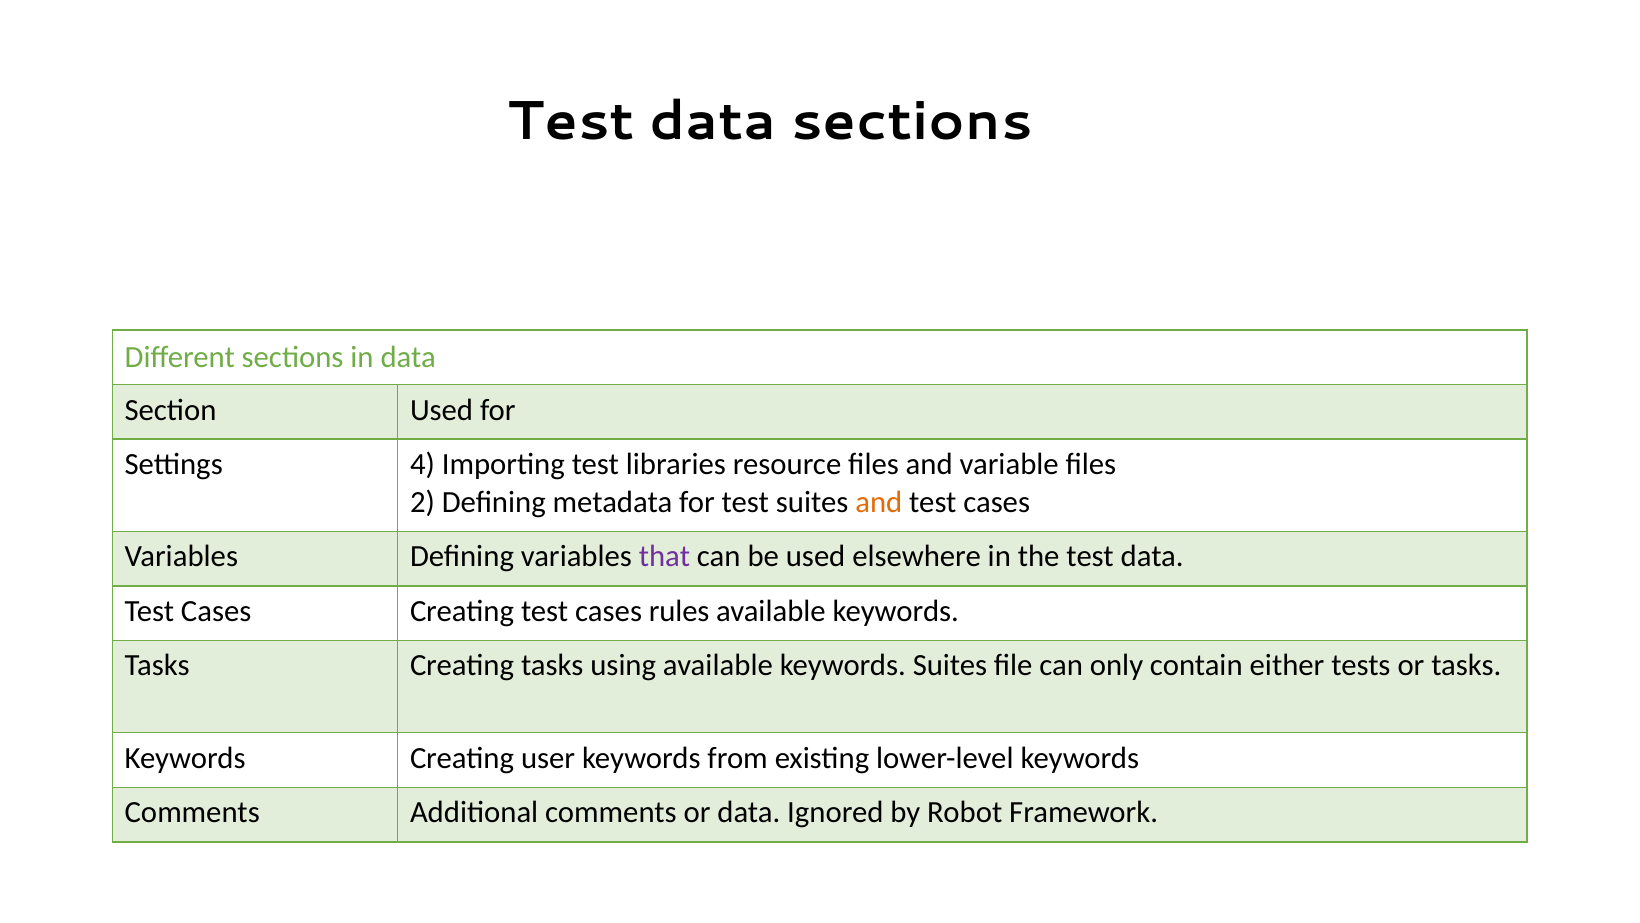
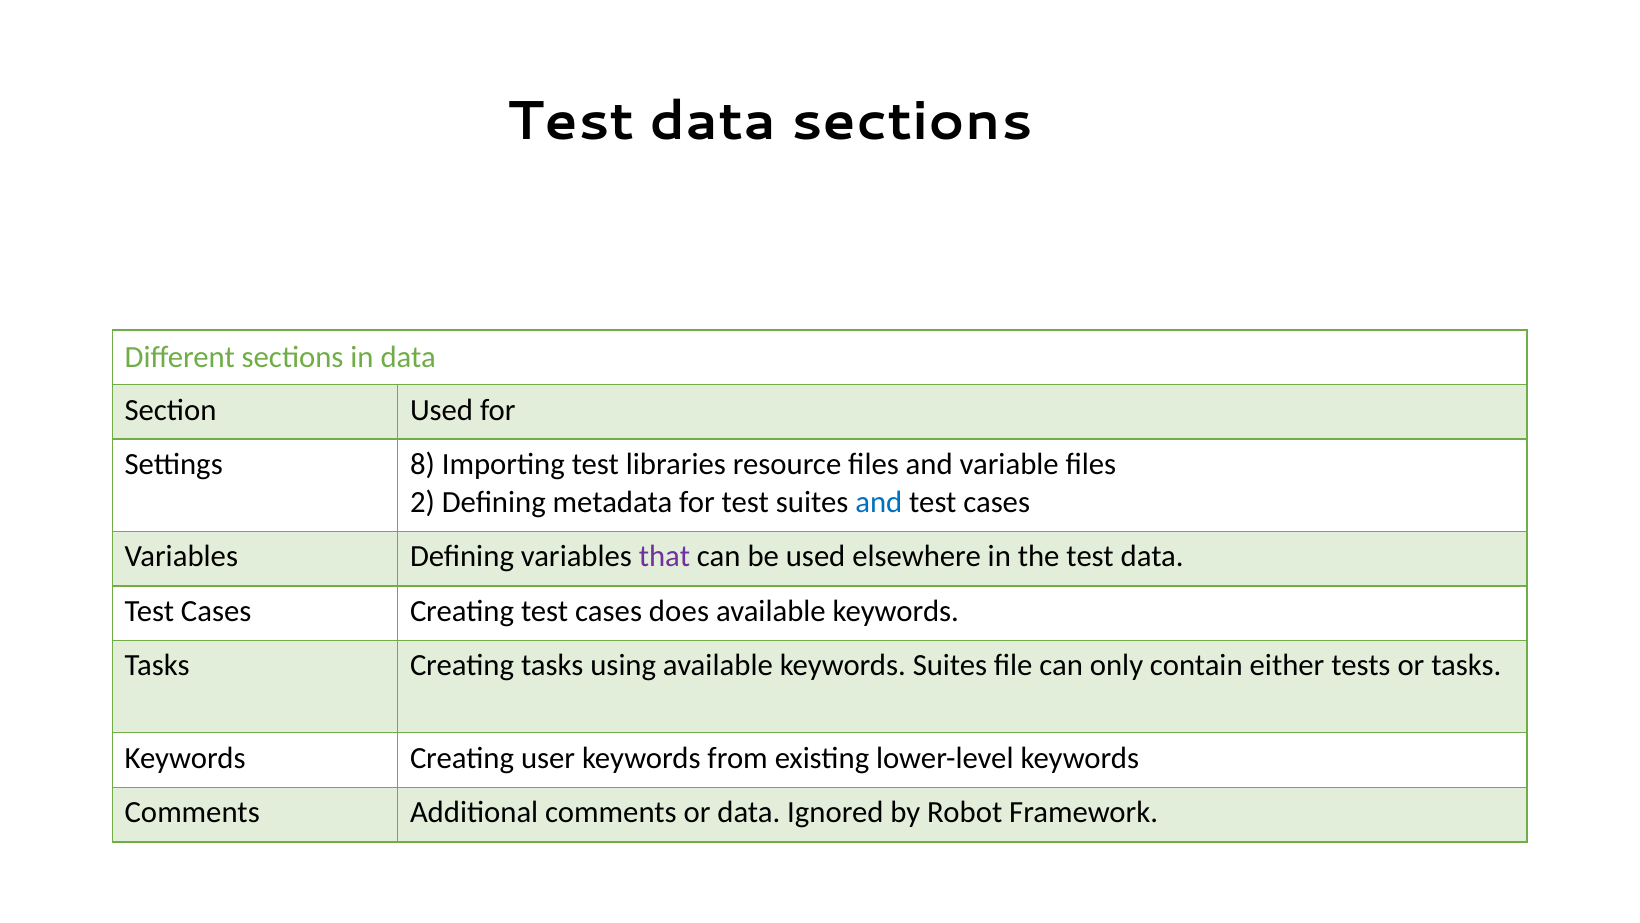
4: 4 -> 8 (422, 464)
and colour: orange -> blue (879, 502)
rules: rules -> does (679, 611)
